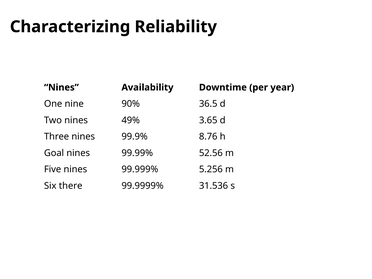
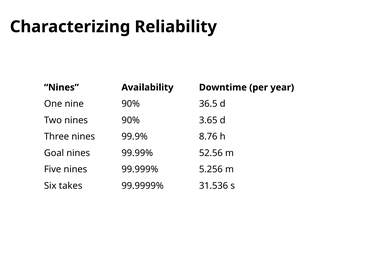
nines 49%: 49% -> 90% (131, 120)
there: there -> takes (71, 186)
